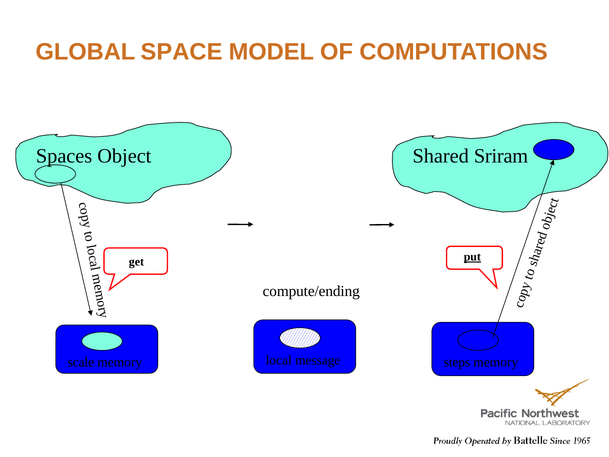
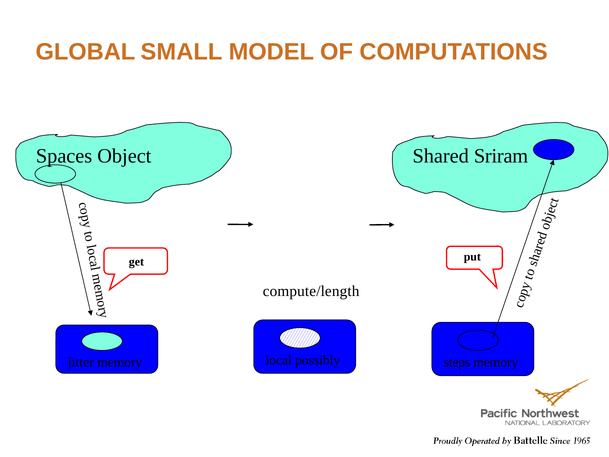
SPACE: SPACE -> SMALL (182, 52)
put underline: present -> none (472, 257)
compute/ending: compute/ending -> compute/length (311, 291)
message: message -> possibly (318, 360)
scale: scale -> jitter (81, 362)
